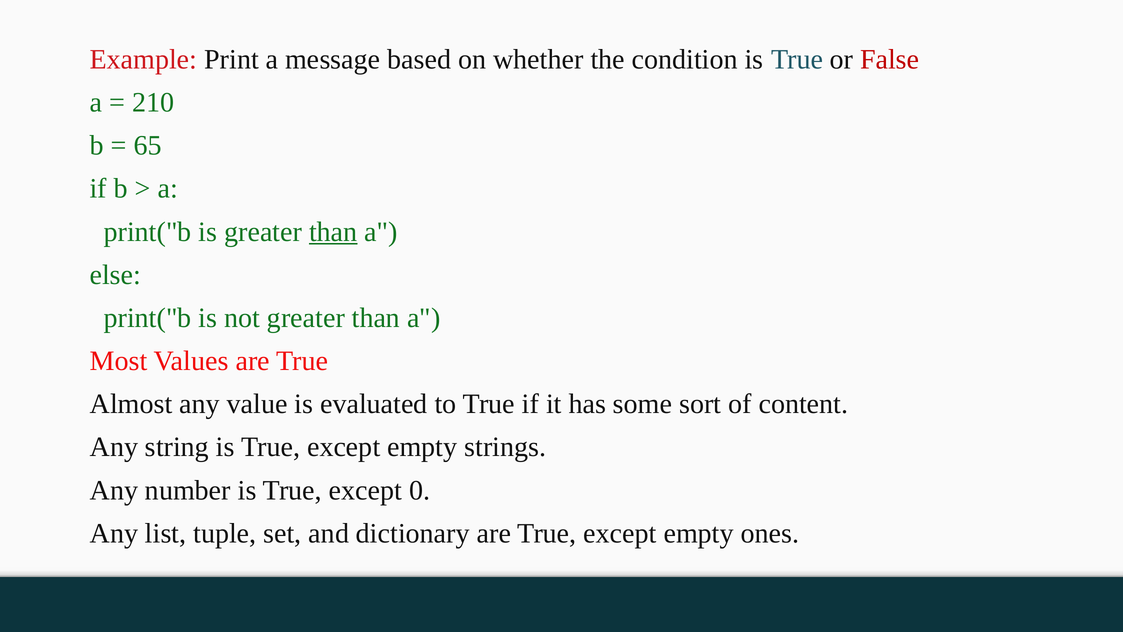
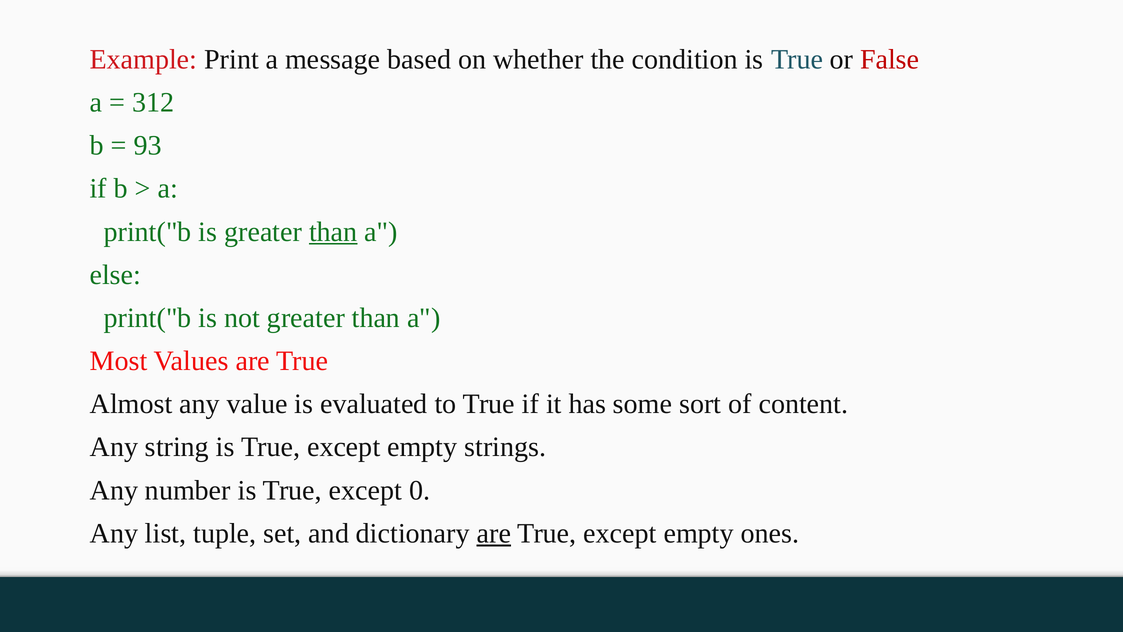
210: 210 -> 312 (153, 102)
65: 65 -> 93 (148, 146)
are underline: none -> present (494, 533)
